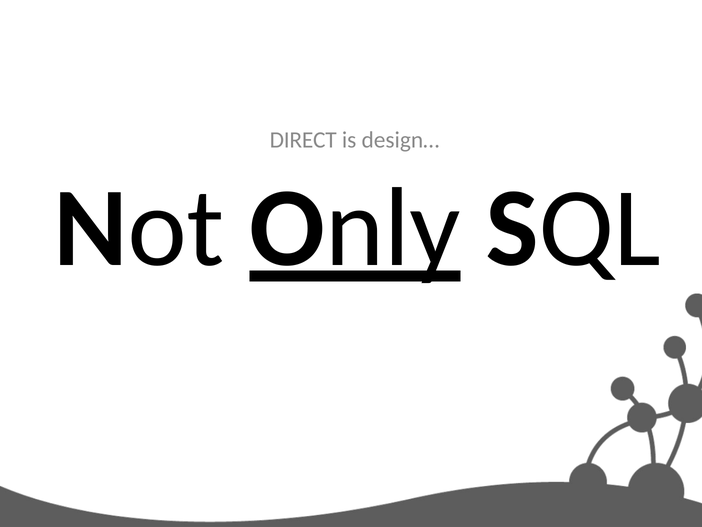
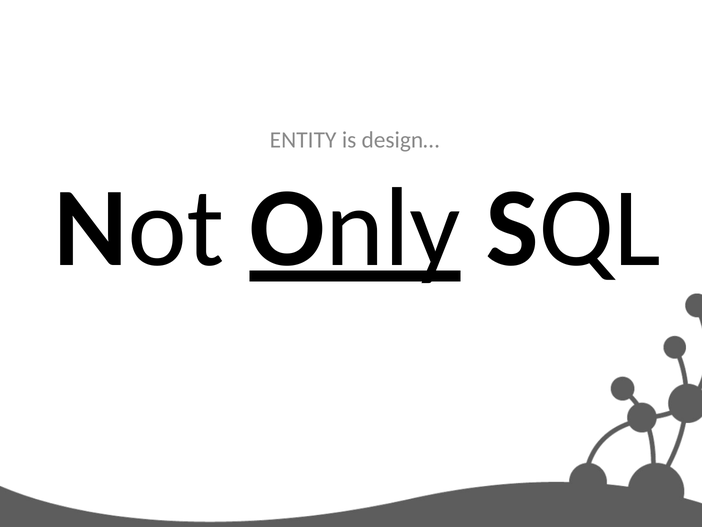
DIRECT: DIRECT -> ENTITY (303, 140)
